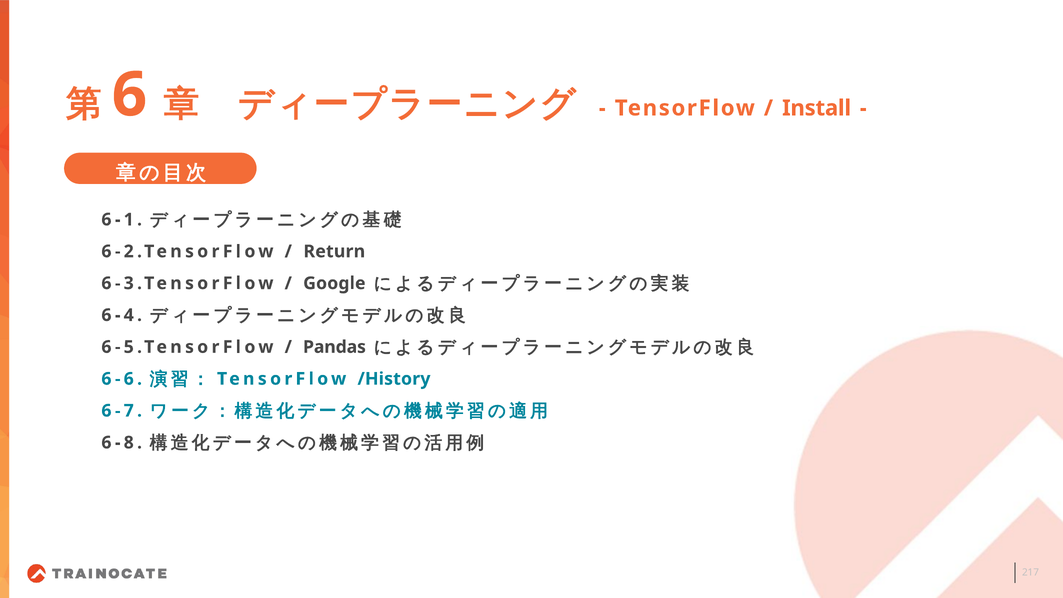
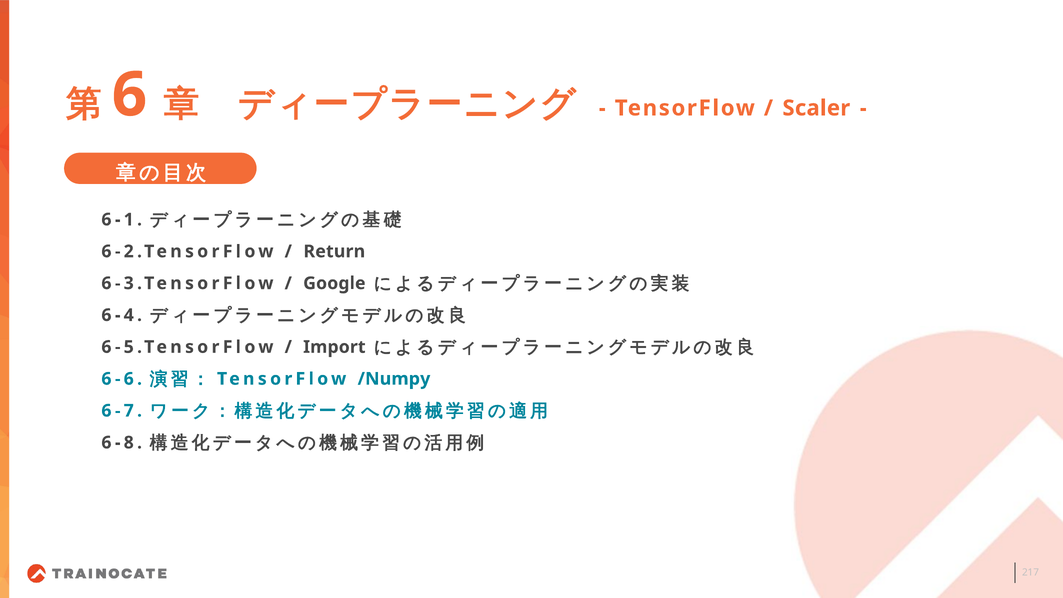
Install: Install -> Scaler (816, 108)
Pandas: Pandas -> Import (334, 347)
/History: /History -> /Numpy (394, 379)
